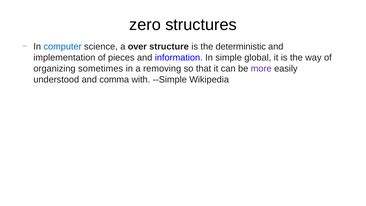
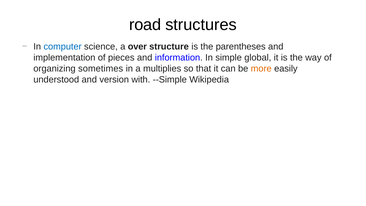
zero: zero -> road (145, 25)
deterministic: deterministic -> parentheses (241, 47)
removing: removing -> multiplies (162, 68)
more colour: purple -> orange (261, 68)
comma: comma -> version (114, 79)
